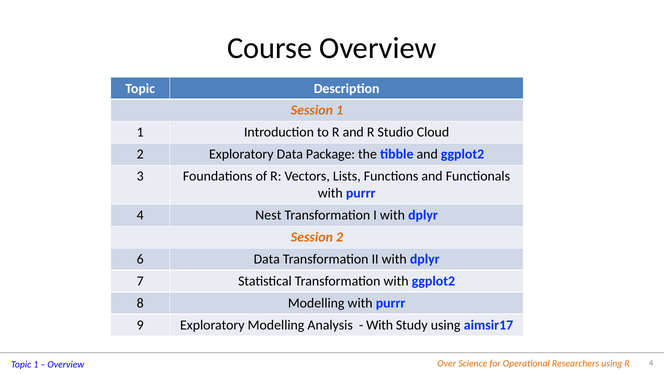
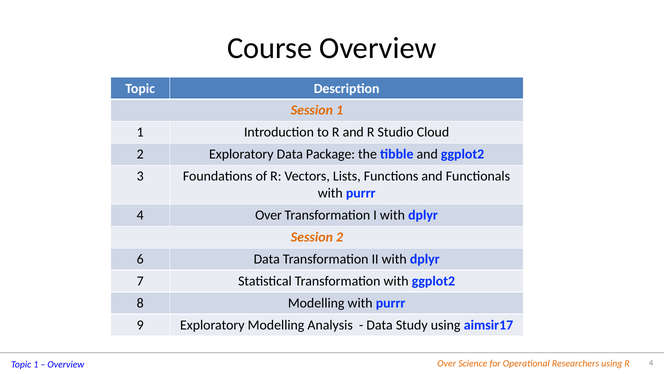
4 Nest: Nest -> Over (269, 215)
With: With -> Data (380, 325)
